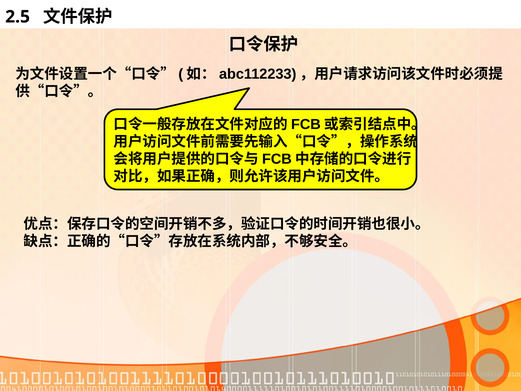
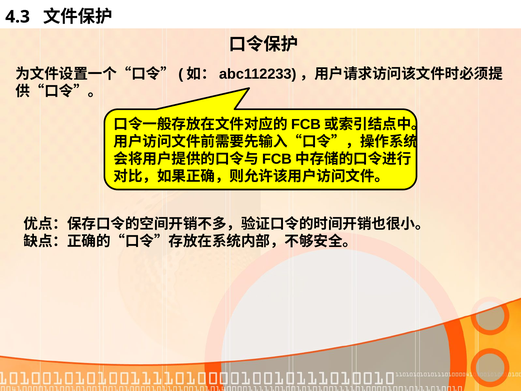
2.5: 2.5 -> 4.3 (18, 17)
